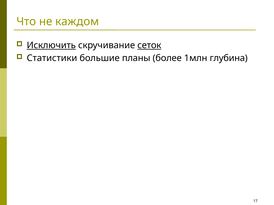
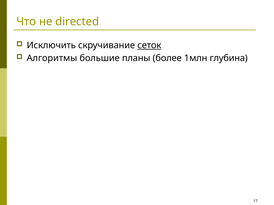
каждом: каждом -> directed (77, 22)
Исключить underline: present -> none (51, 45)
Статистики: Статистики -> Алгоритмы (52, 58)
